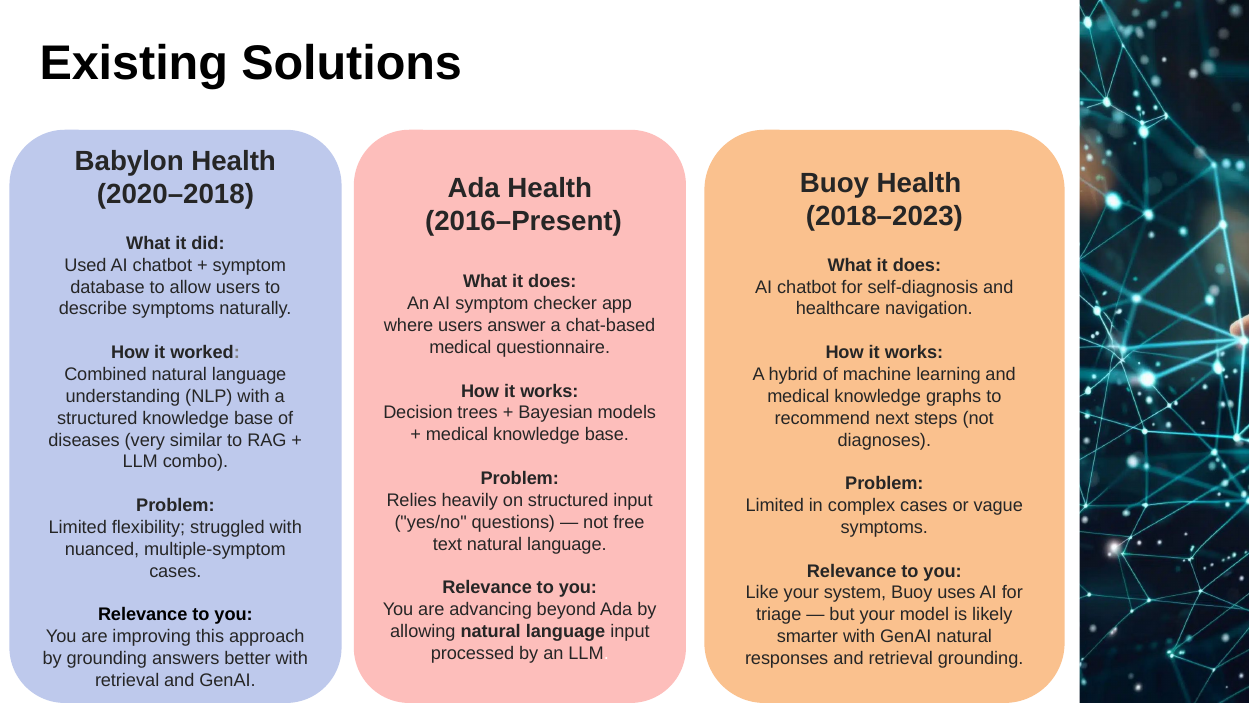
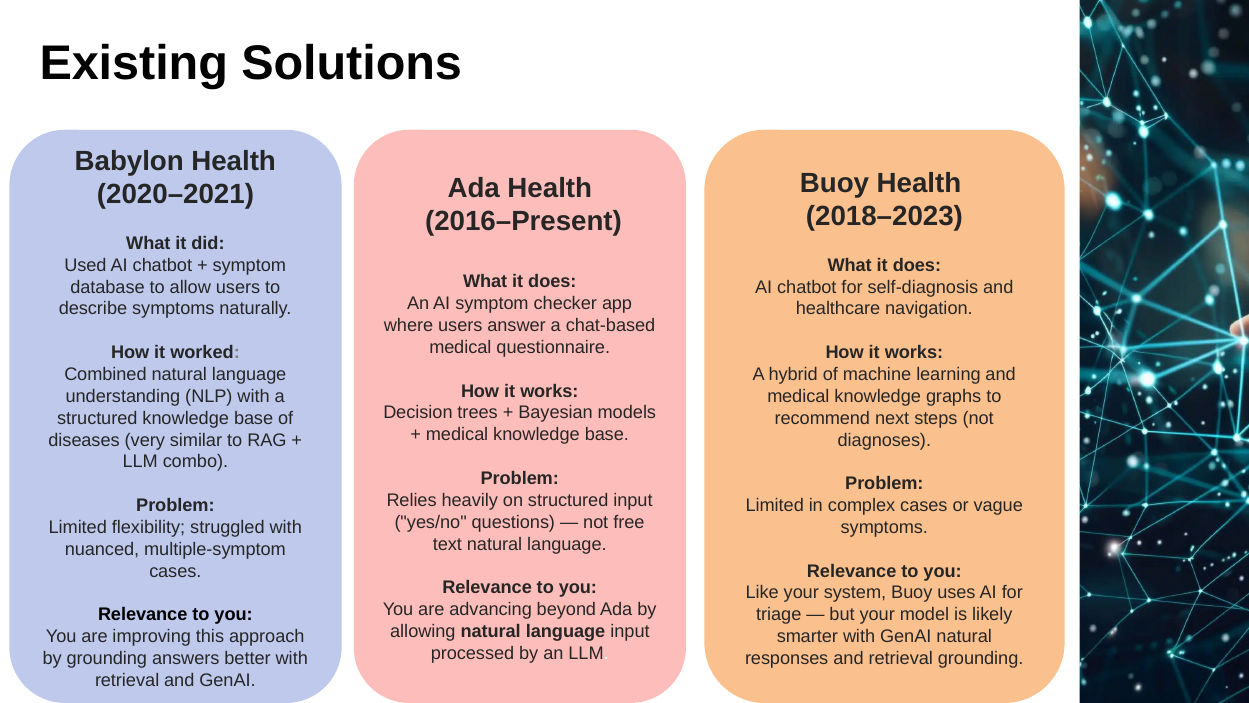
2020–2018: 2020–2018 -> 2020–2021 (175, 195)
